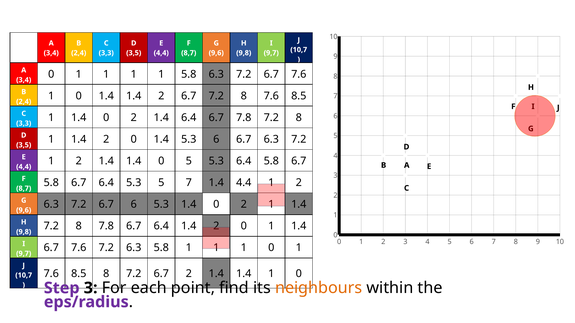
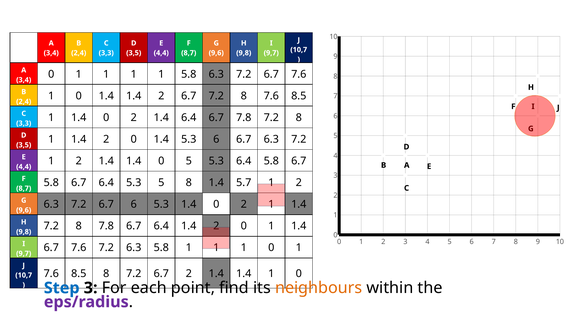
5 7: 7 -> 8 (189, 183)
4.4: 4.4 -> 5.7 (244, 183)
Step colour: purple -> blue (62, 288)
